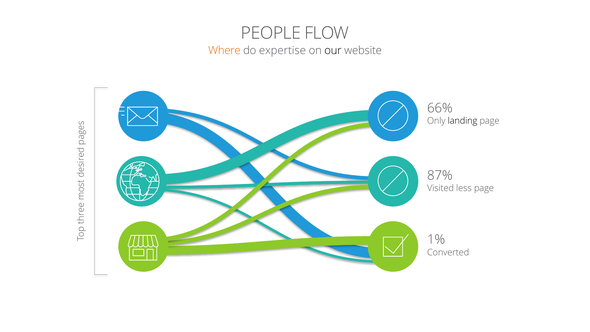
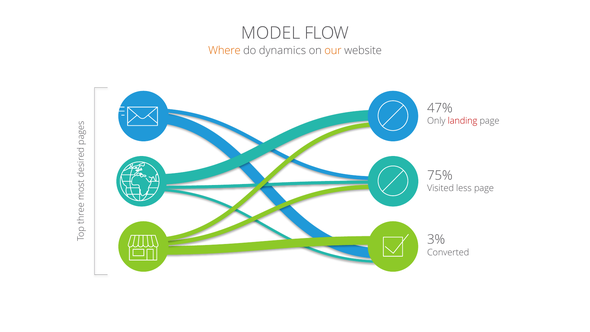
PEOPLE: PEOPLE -> MODEL (271, 33)
expertise: expertise -> dynamics (282, 51)
our colour: black -> orange (333, 51)
66%: 66% -> 47% (440, 108)
landing colour: black -> red (463, 121)
87%: 87% -> 75% (440, 175)
1%: 1% -> 3% (436, 239)
